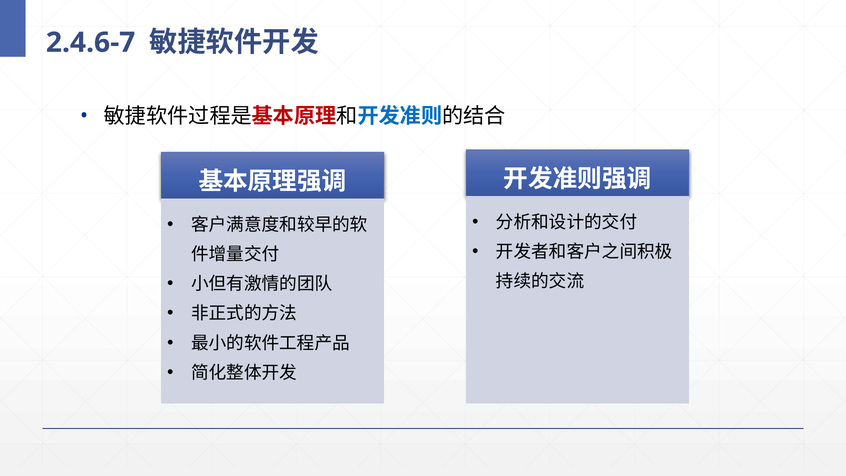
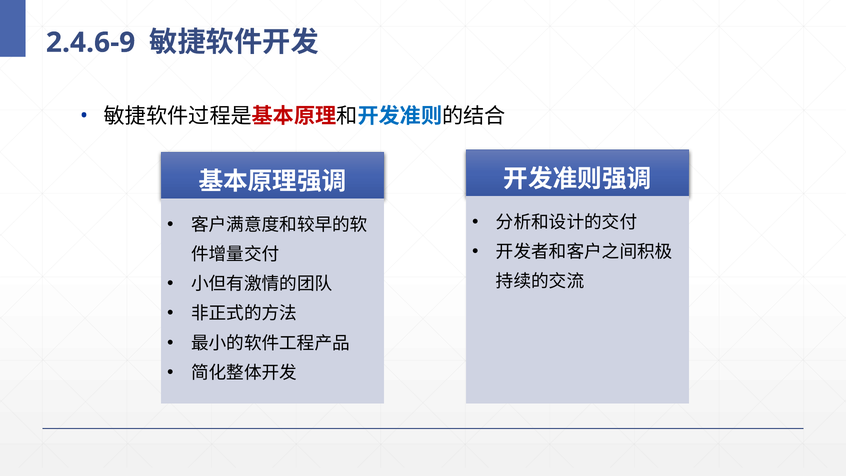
2.4.6-7: 2.4.6-7 -> 2.4.6-9 (91, 43)
